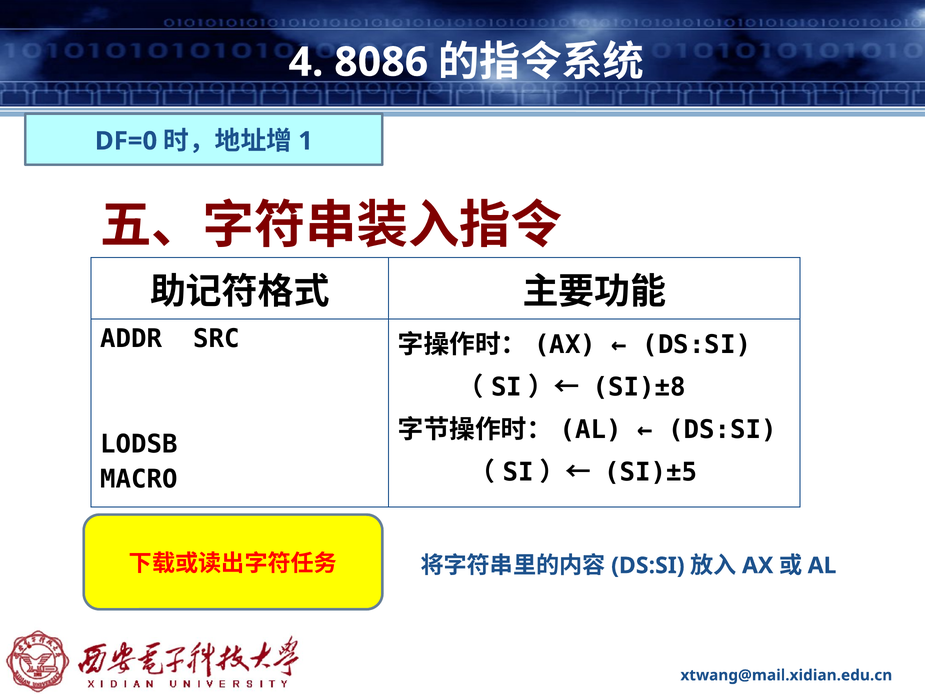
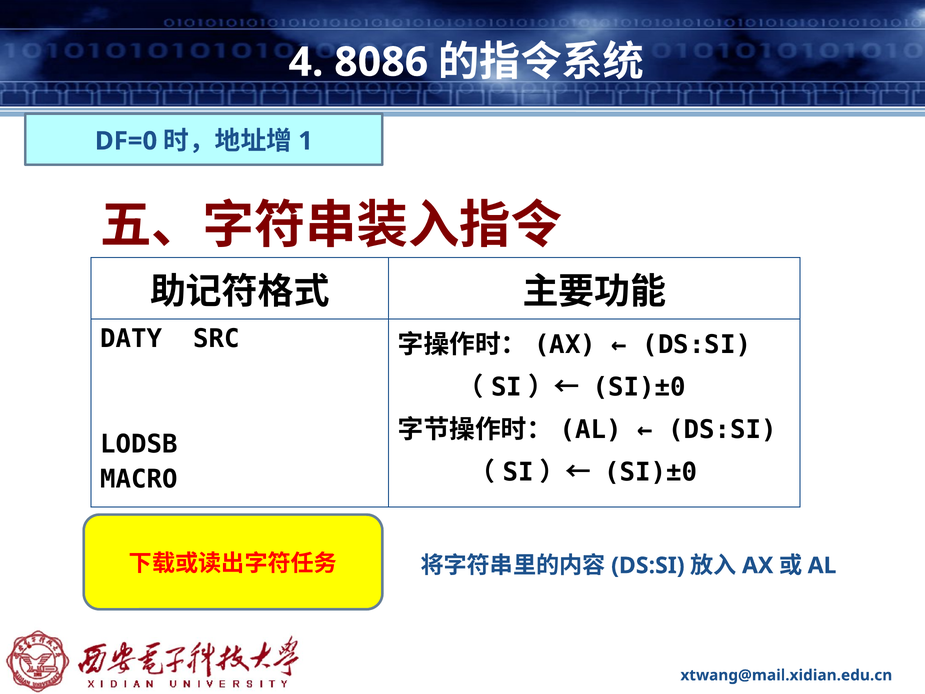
ADDR: ADDR -> DATY (131, 339)
SI)±8: SI)±8 -> SI)±0 (639, 387)
SI)±5: SI)±5 -> SI)±0 (651, 472)
